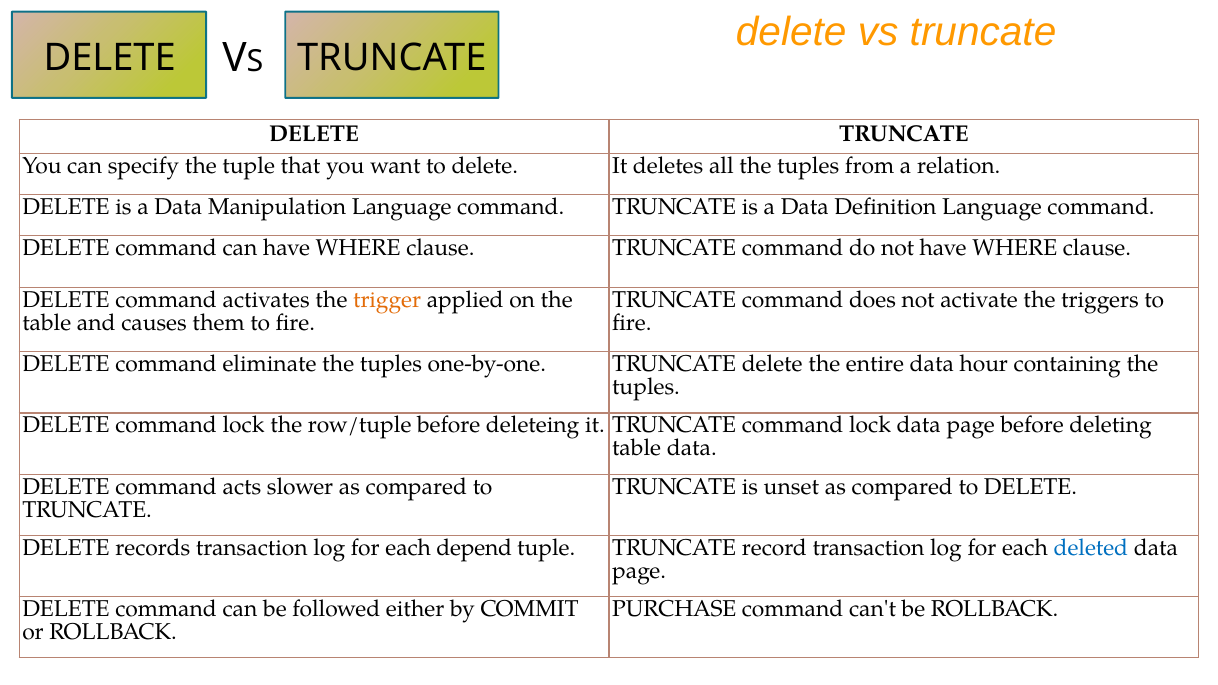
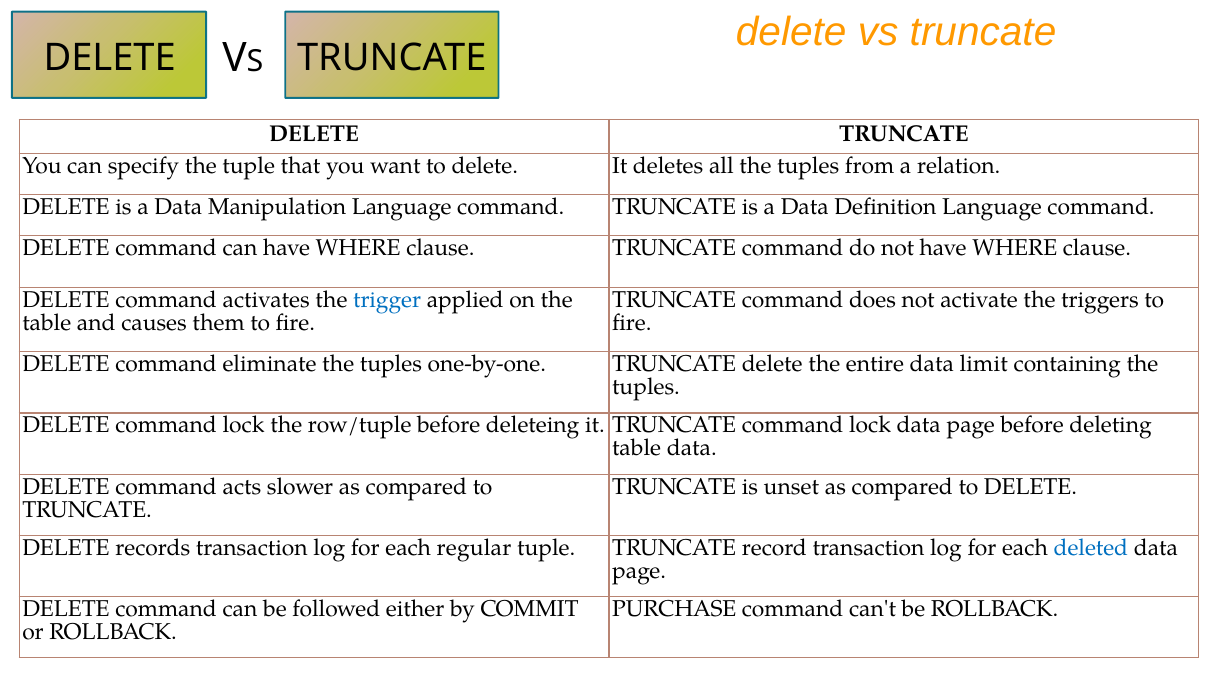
trigger colour: orange -> blue (387, 300)
hour: hour -> limit (984, 364)
depend: depend -> regular (474, 548)
